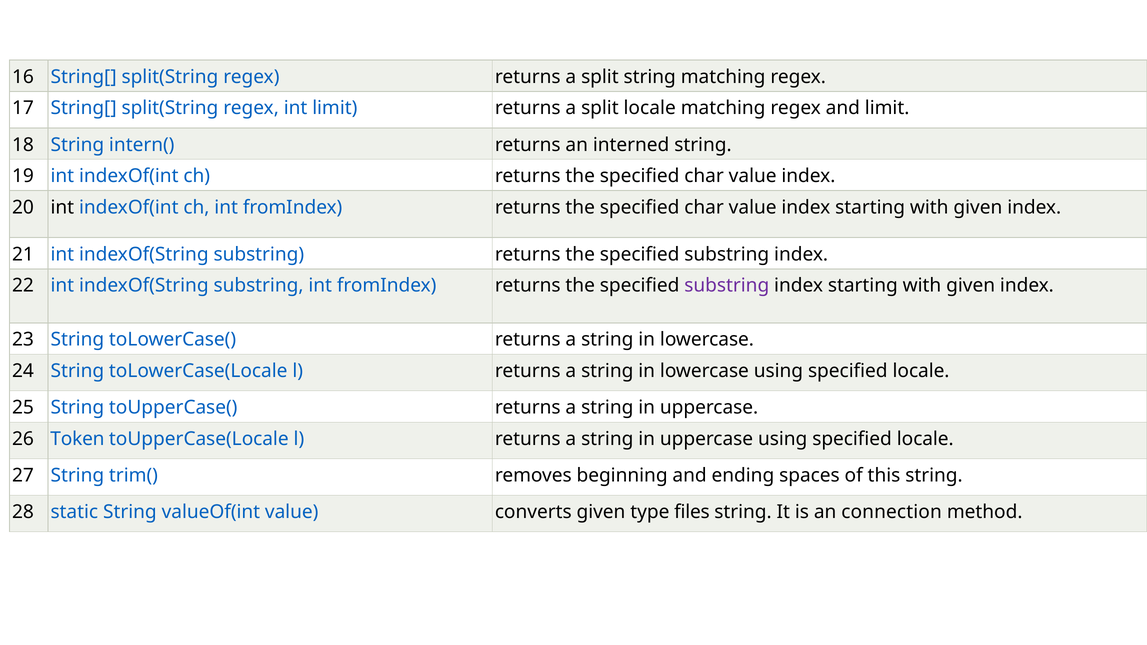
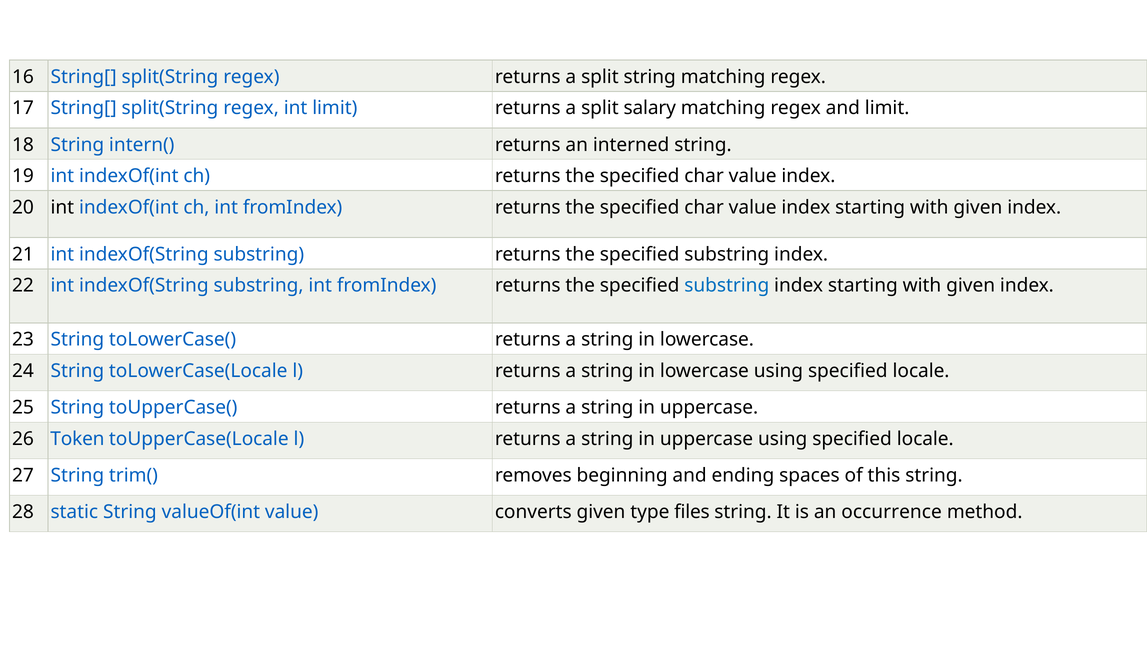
split locale: locale -> salary (650, 108)
substring colour: purple -> blue (727, 286)
connection: connection -> occurrence (892, 512)
